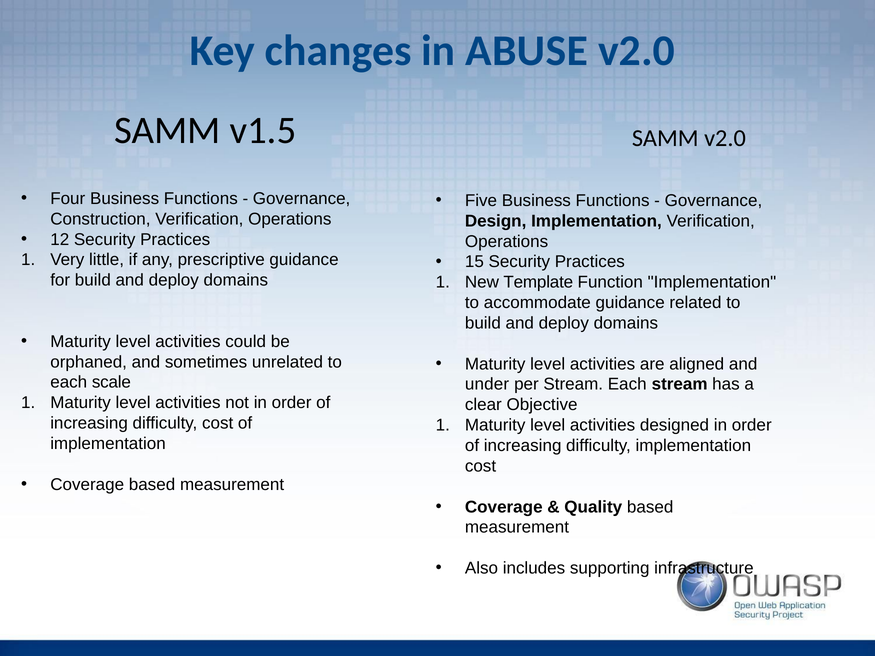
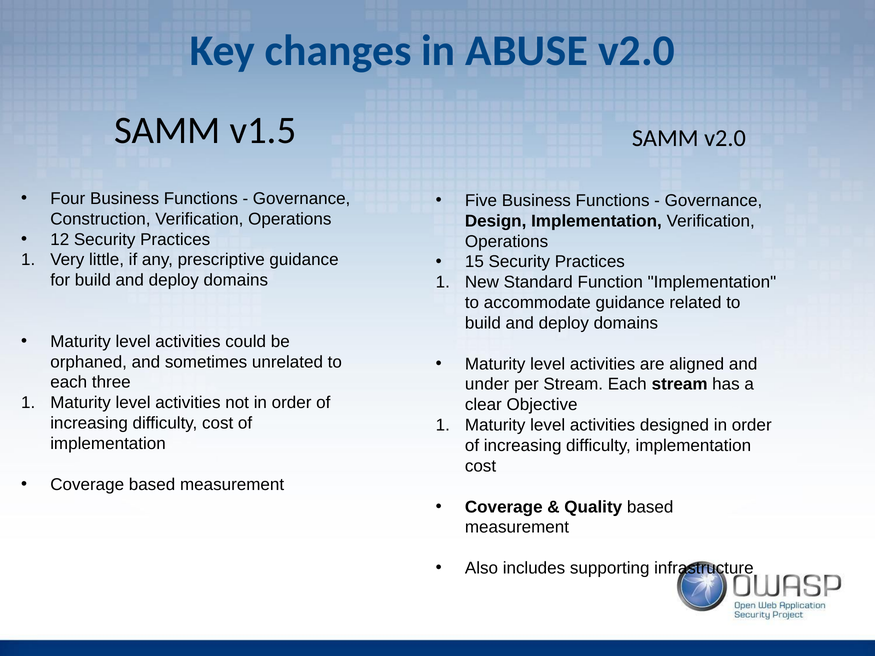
Template: Template -> Standard (538, 282)
scale: scale -> three (111, 382)
